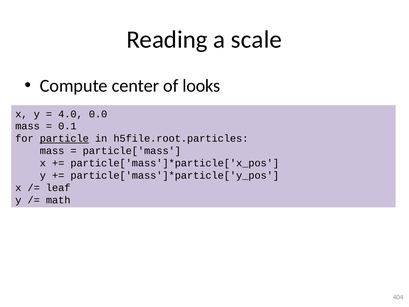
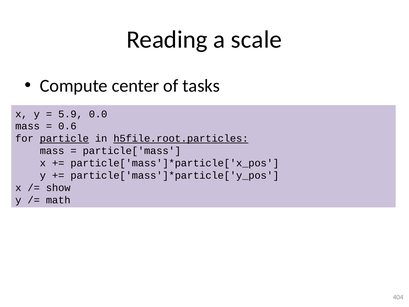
looks: looks -> tasks (201, 86)
4.0: 4.0 -> 5.9 (70, 114)
0.1: 0.1 -> 0.6 (67, 126)
h5file.root.particles underline: none -> present (181, 138)
leaf: leaf -> show (58, 188)
